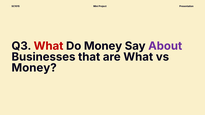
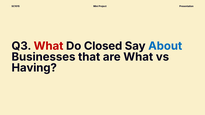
Do Money: Money -> Closed (103, 46)
About colour: purple -> blue (165, 46)
Money: Money -> Having (34, 68)
